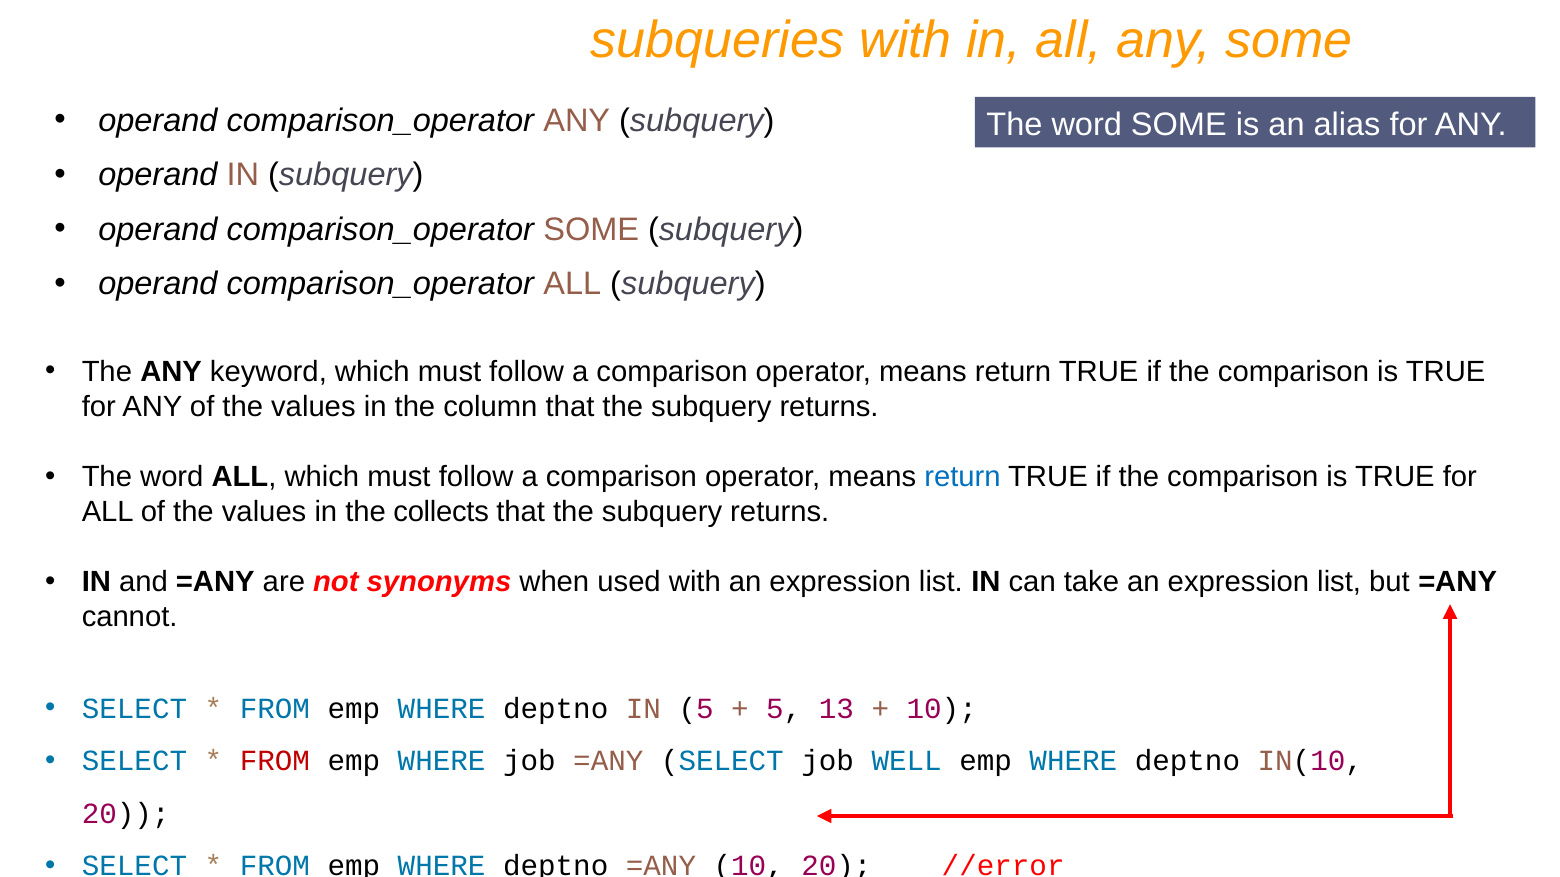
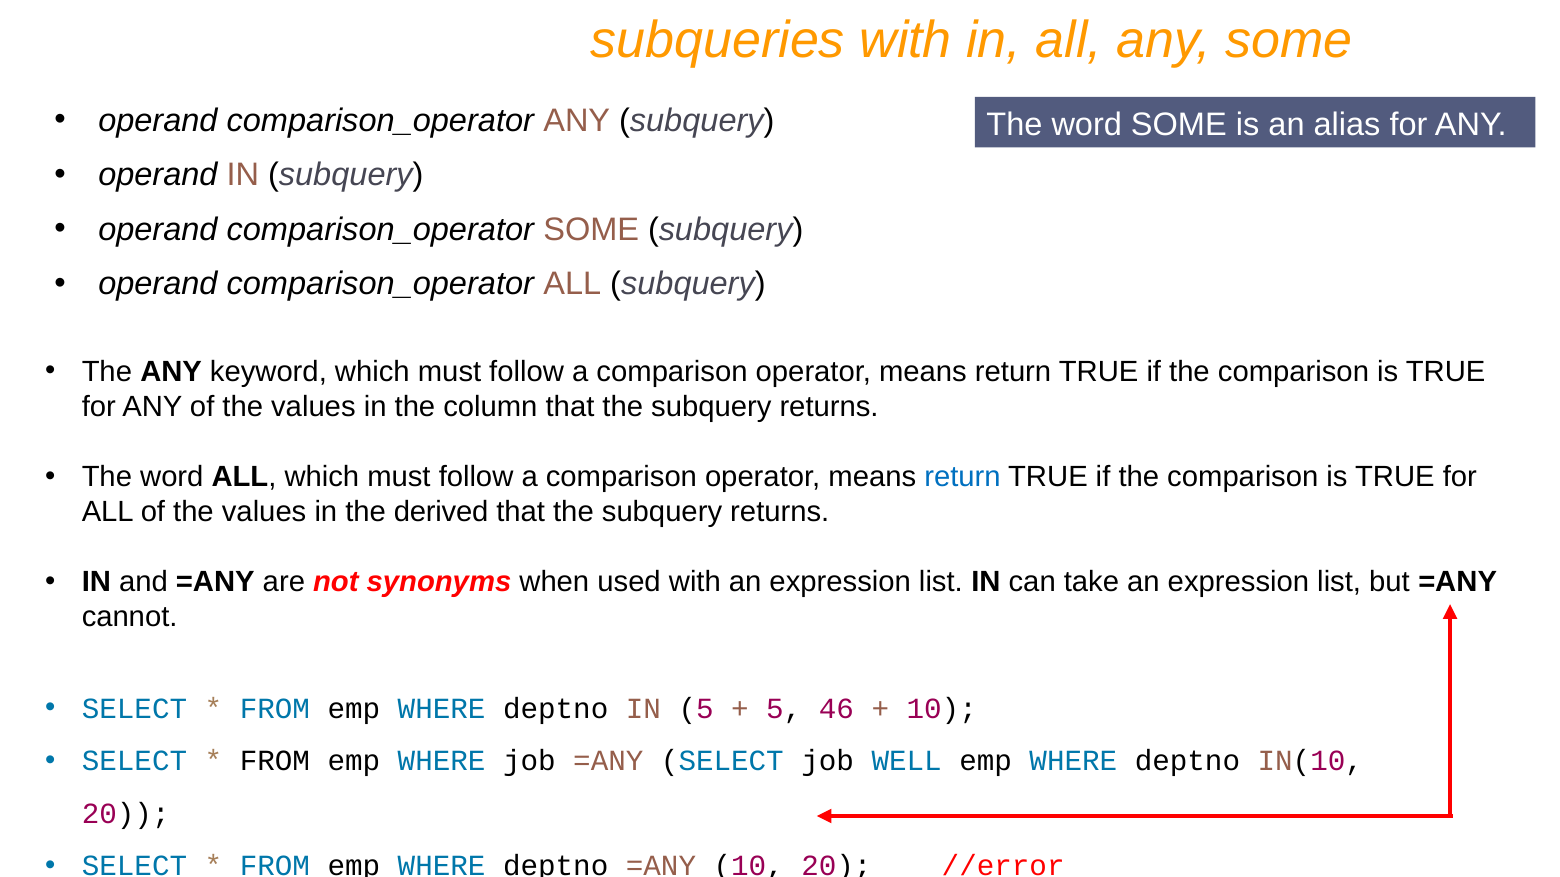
collects: collects -> derived (441, 512)
13: 13 -> 46 (836, 709)
FROM colour: red -> black (275, 761)
